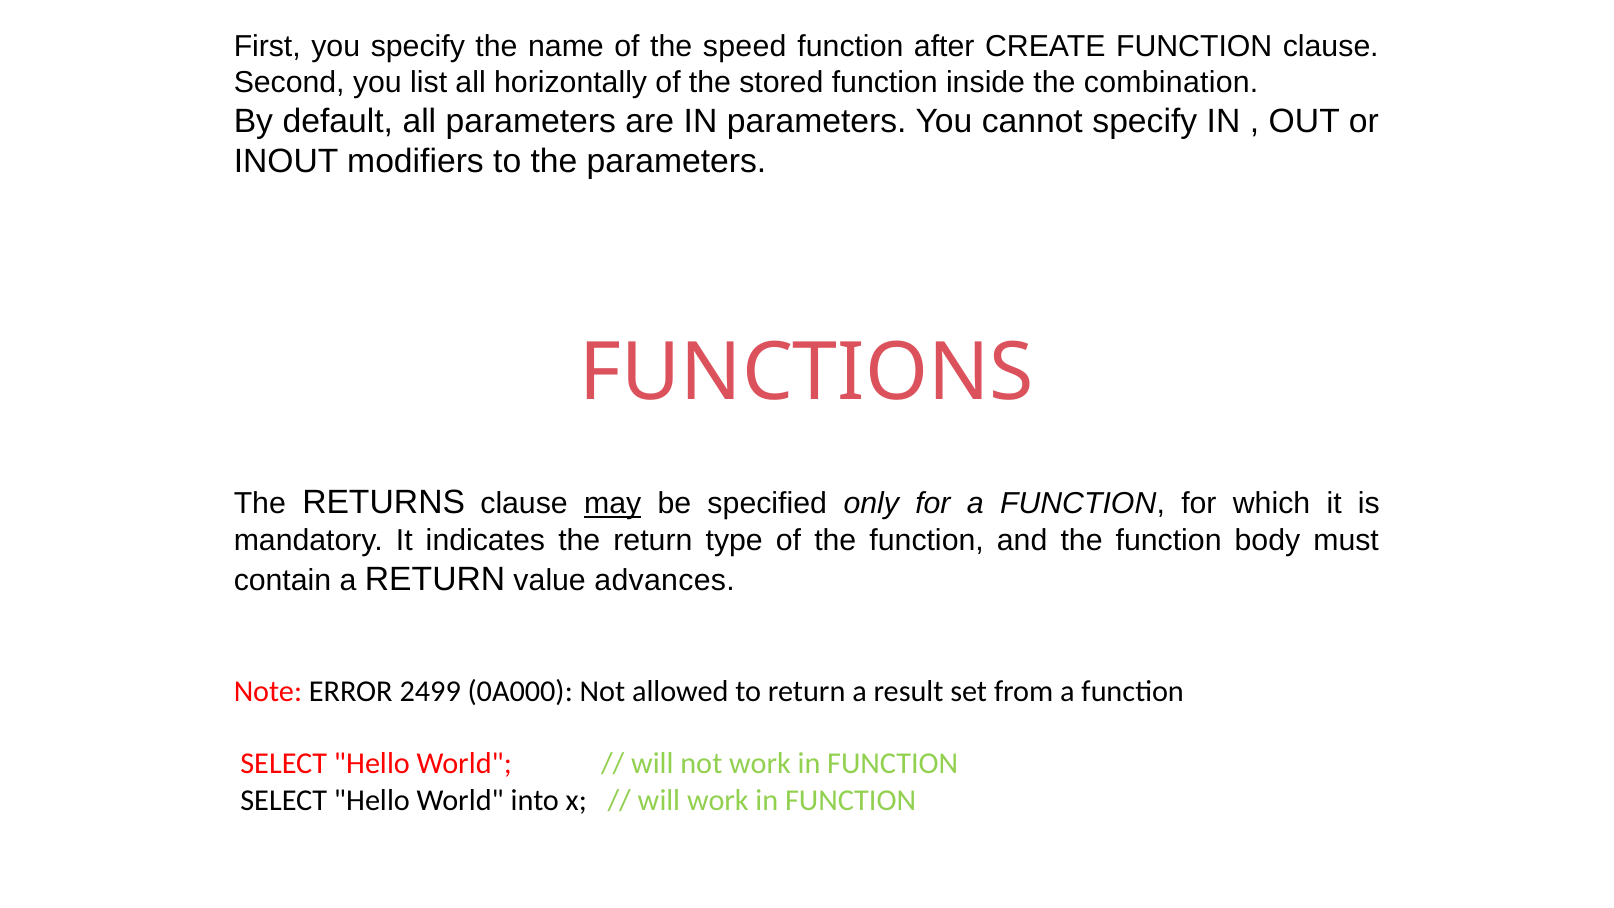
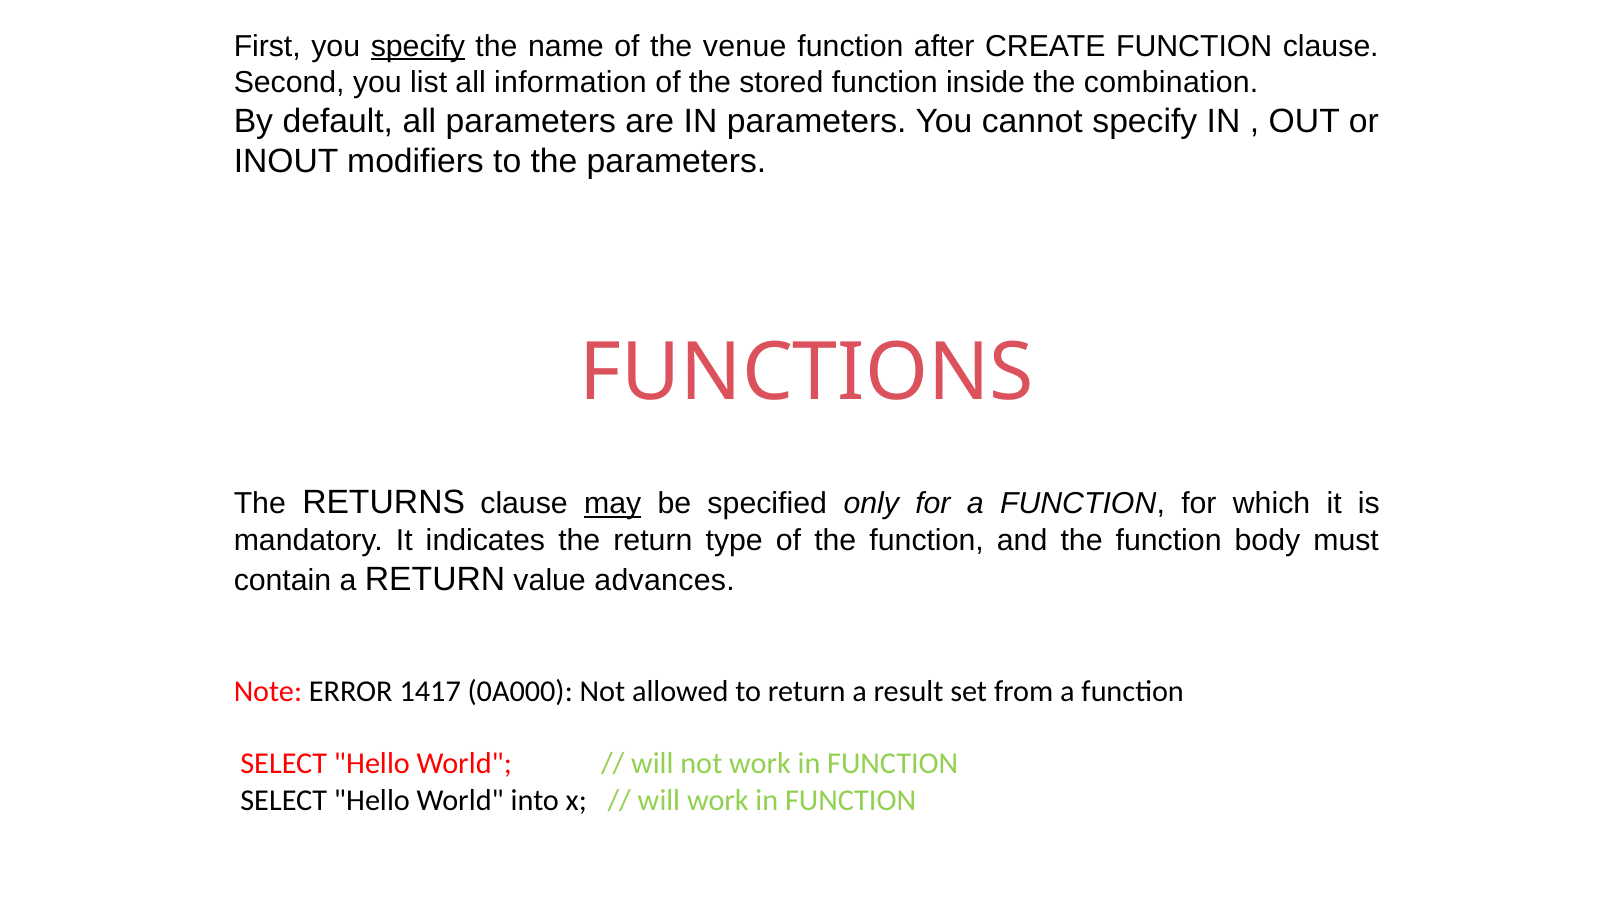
specify underline: none -> present (418, 46)
speed: speed -> venue (745, 46)
horizontally: horizontally -> information (570, 83)
2499: 2499 -> 1417 (430, 691)
